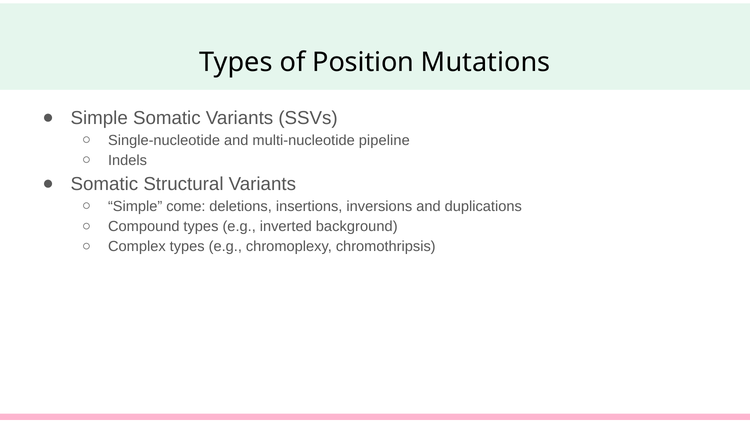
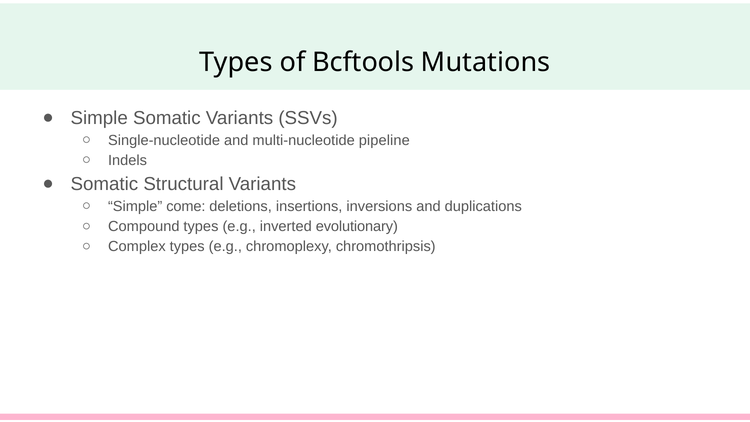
Position: Position -> Bcftools (363, 62)
background: background -> evolutionary (357, 226)
